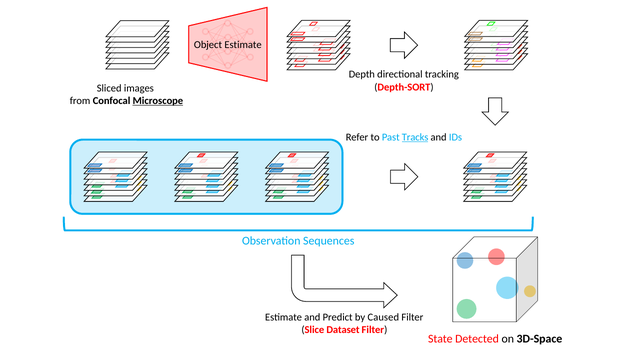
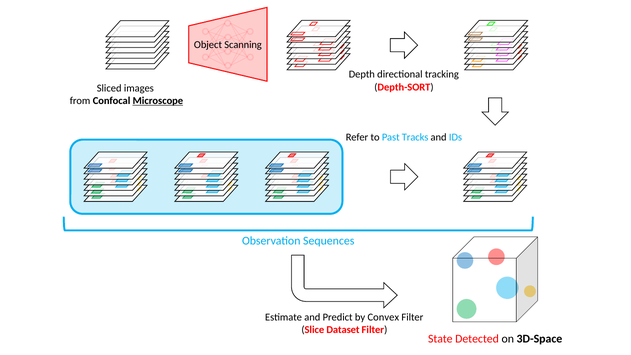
Object Estimate: Estimate -> Scanning (243, 45)
Tracks underline: present -> none (415, 137)
Caused: Caused -> Convex (383, 317)
